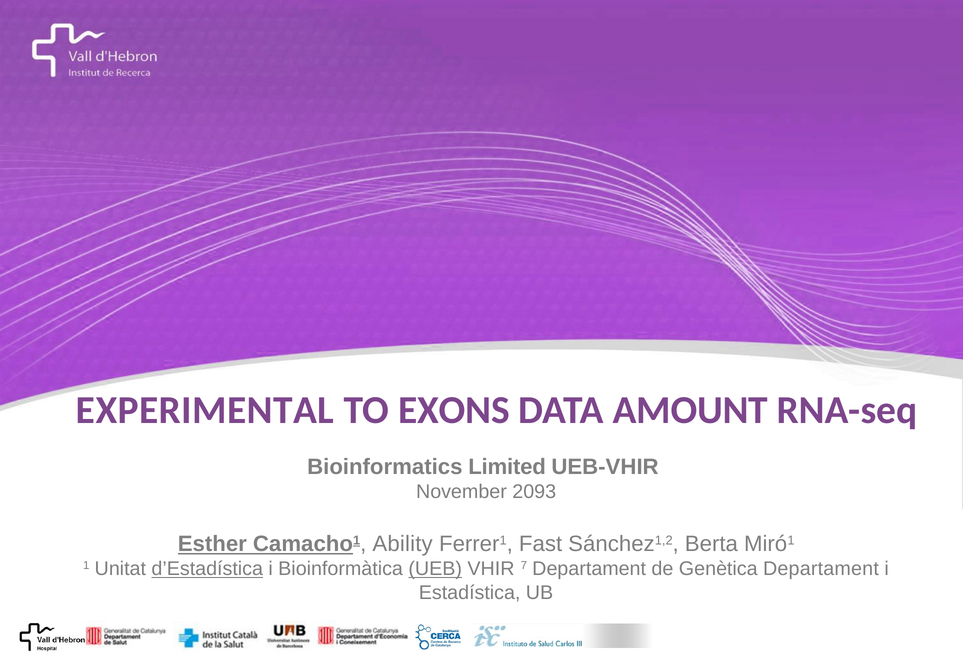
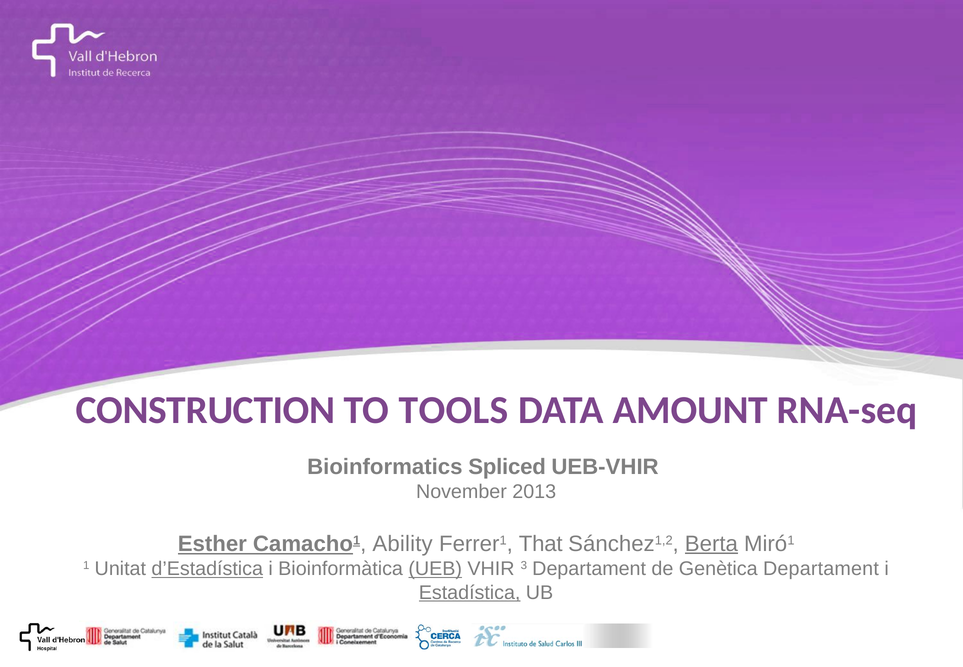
EXPERIMENTAL: EXPERIMENTAL -> CONSTRUCTION (205, 410)
EXONS: EXONS -> TOOLS (454, 410)
Limited: Limited -> Spliced (507, 467)
2093: 2093 -> 2013 (534, 492)
Fast: Fast -> That (541, 544)
Berta underline: none -> present (711, 544)
7: 7 -> 3 (524, 565)
Estadística underline: none -> present (470, 592)
